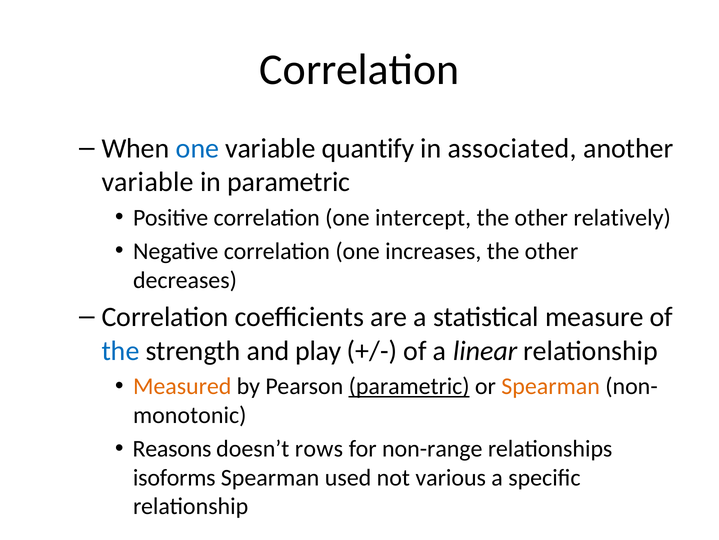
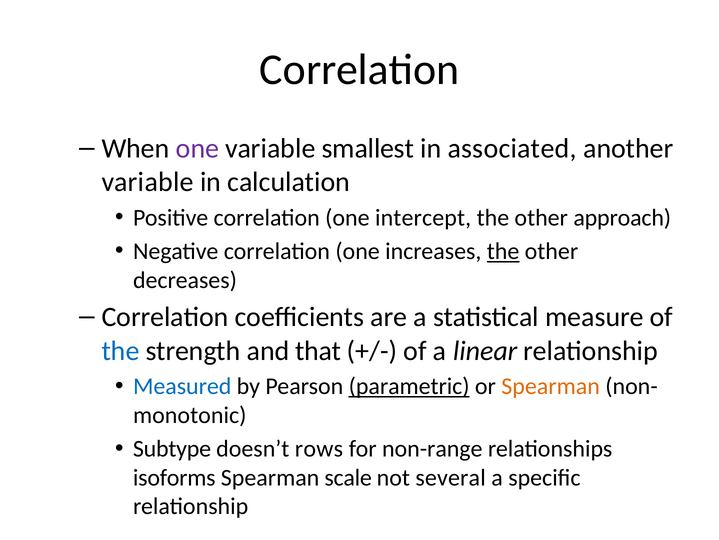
one colour: blue -> purple (198, 148)
quantify: quantify -> smallest (368, 148)
in parametric: parametric -> calculation (289, 182)
relatively: relatively -> approach (622, 217)
the underline: none -> present (503, 251)
play: play -> that (318, 350)
Measured colour: orange -> blue (182, 386)
Reasons: Reasons -> Subtype (172, 448)
used: used -> scale (348, 477)
various: various -> several (451, 477)
